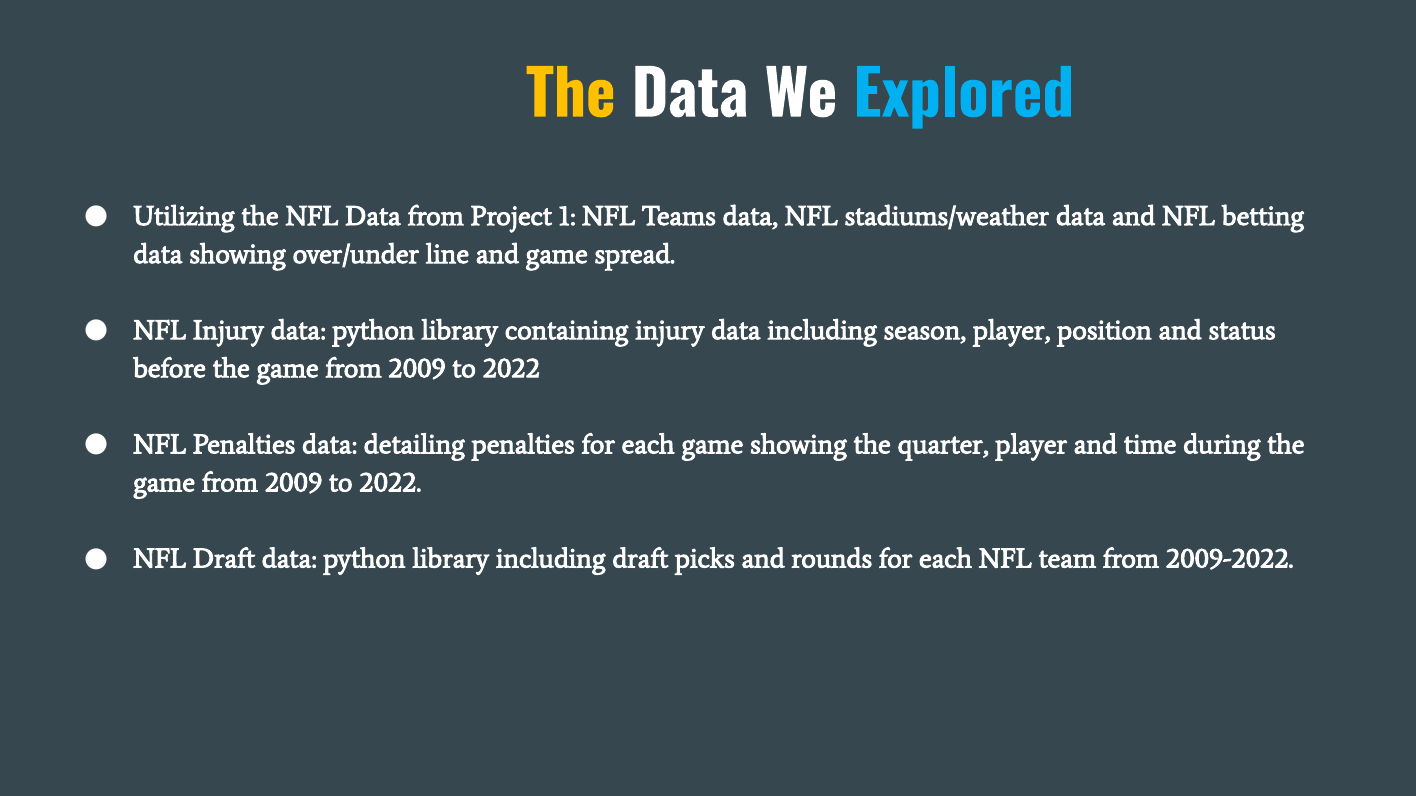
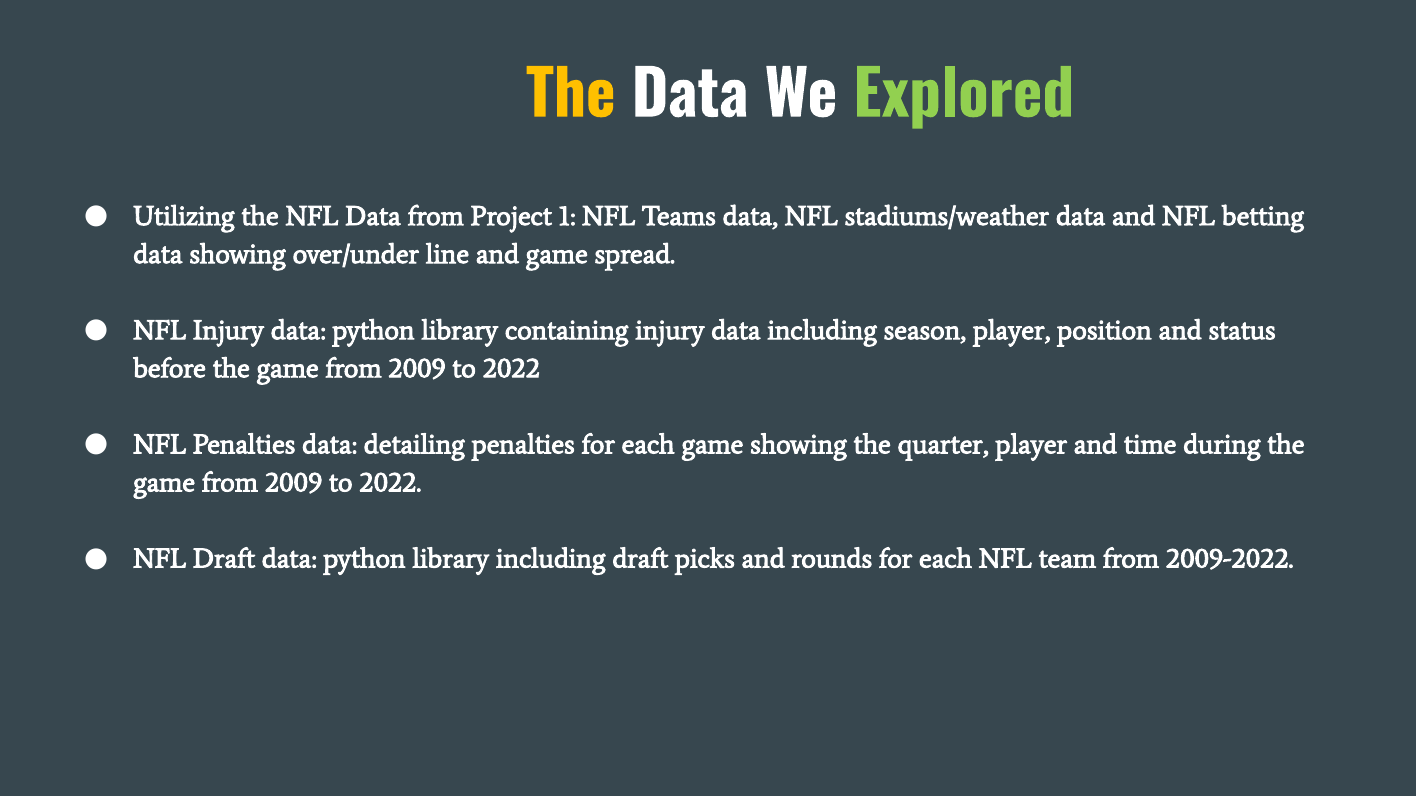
Explored colour: light blue -> light green (964, 96)
